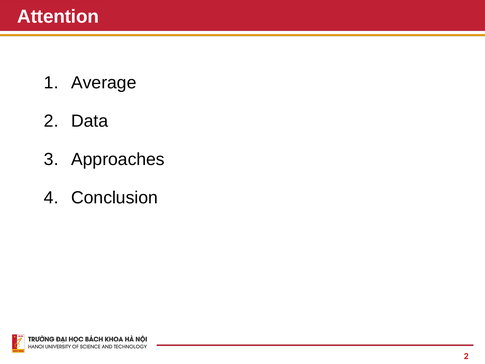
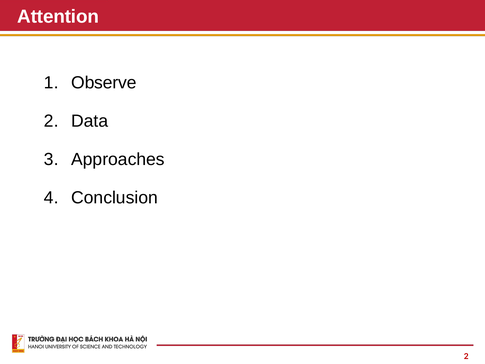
Average: Average -> Observe (104, 83)
